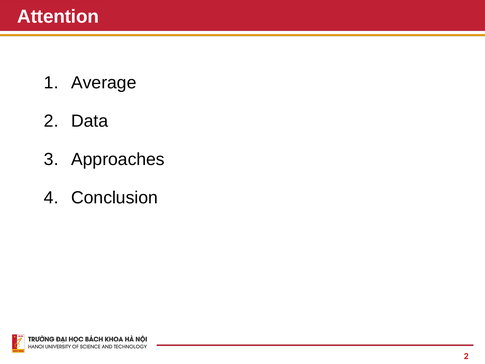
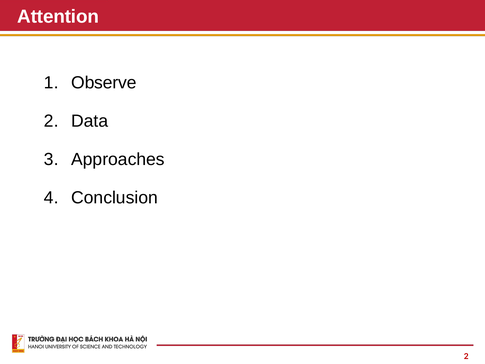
Average: Average -> Observe (104, 83)
